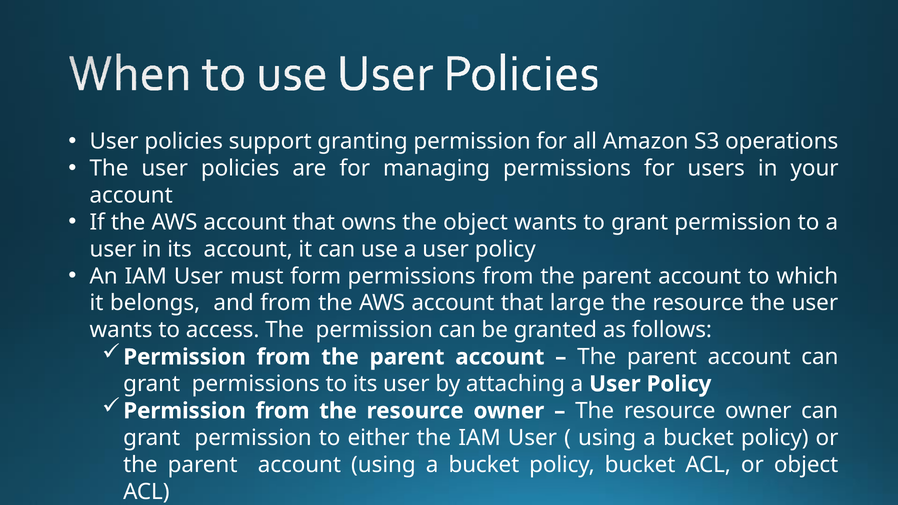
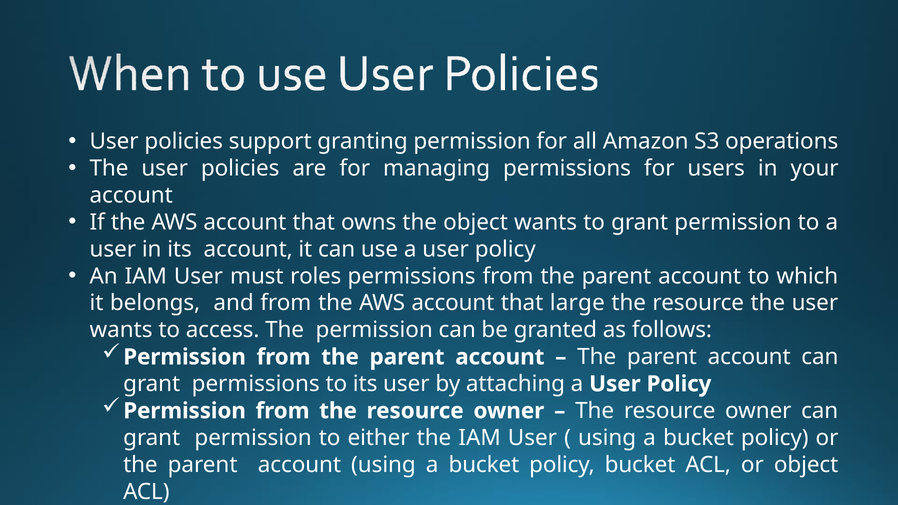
form: form -> roles (316, 276)
